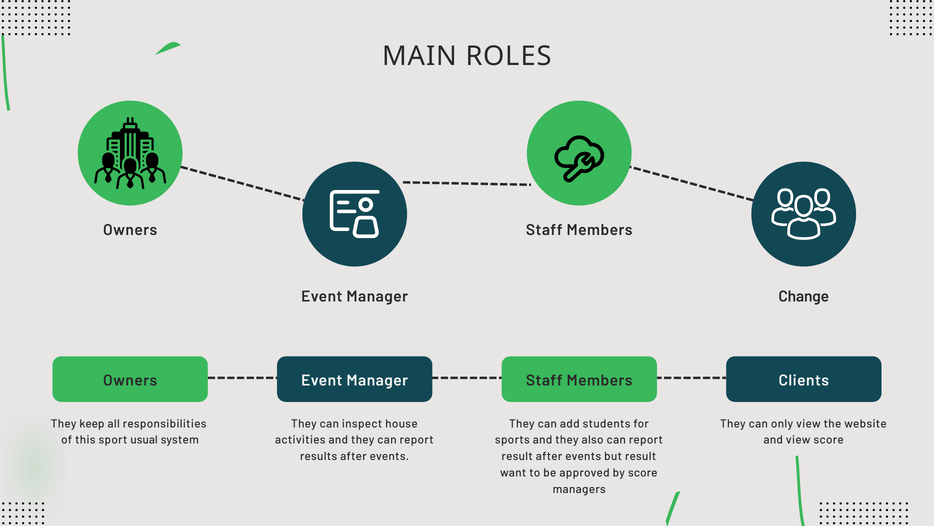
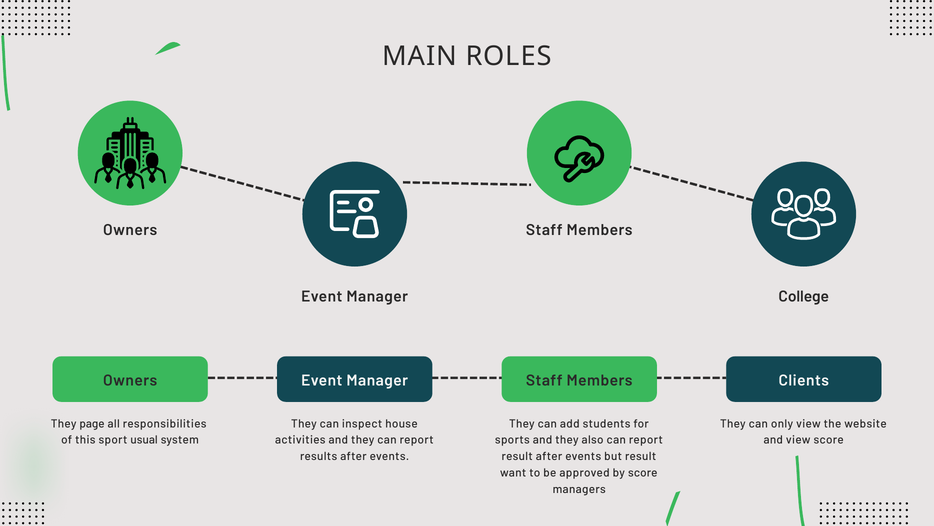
Change: Change -> College (804, 296)
keep: keep -> page (92, 423)
